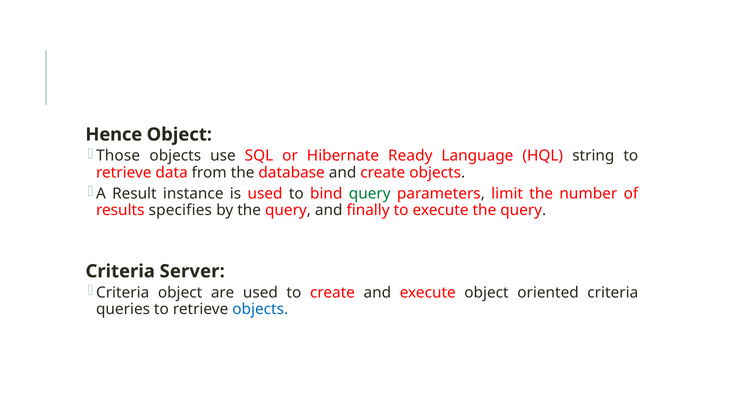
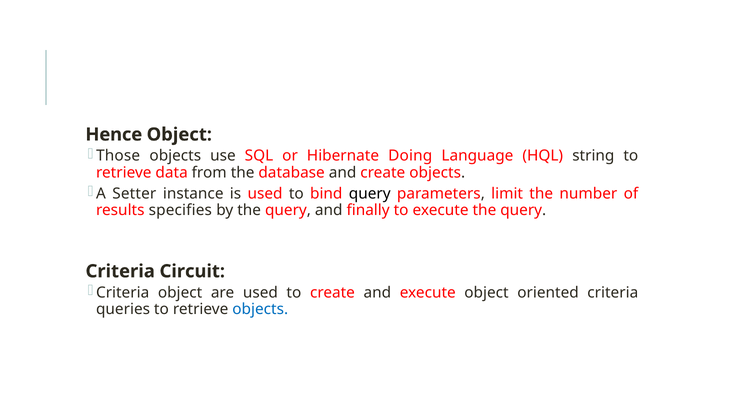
Ready: Ready -> Doing (410, 156)
Result: Result -> Setter (134, 194)
query colour: green -> black (370, 194)
Server: Server -> Circuit (192, 272)
